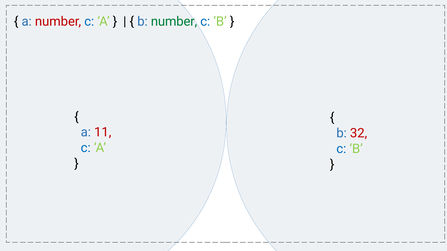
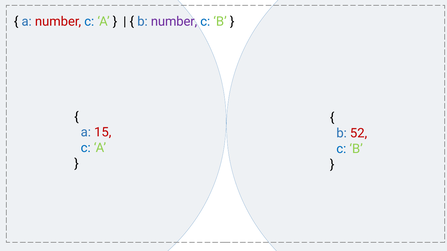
number colour: green -> purple (174, 22)
11: 11 -> 15 (103, 133)
32: 32 -> 52 (359, 133)
